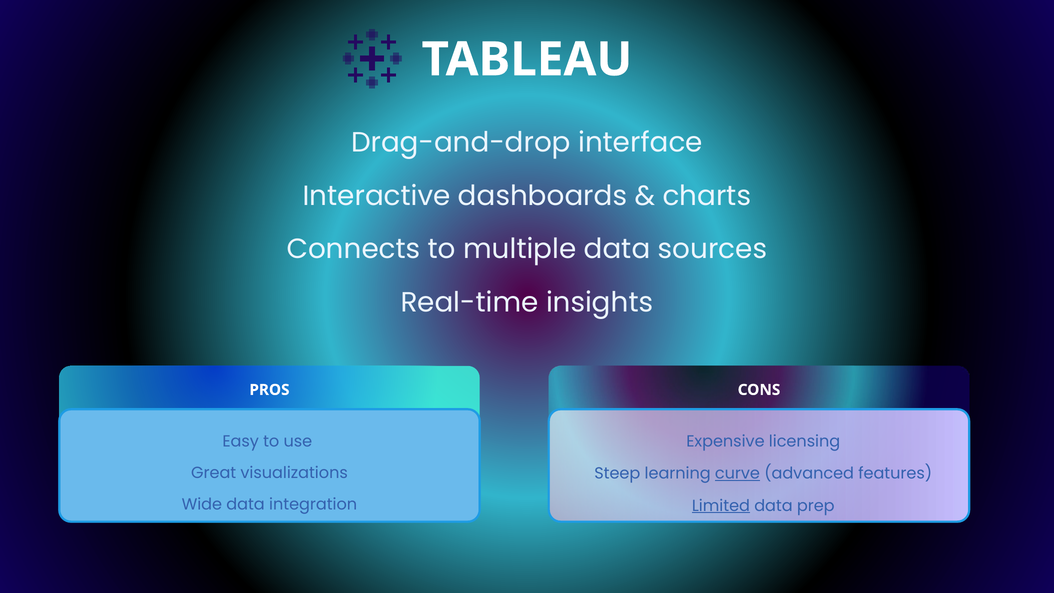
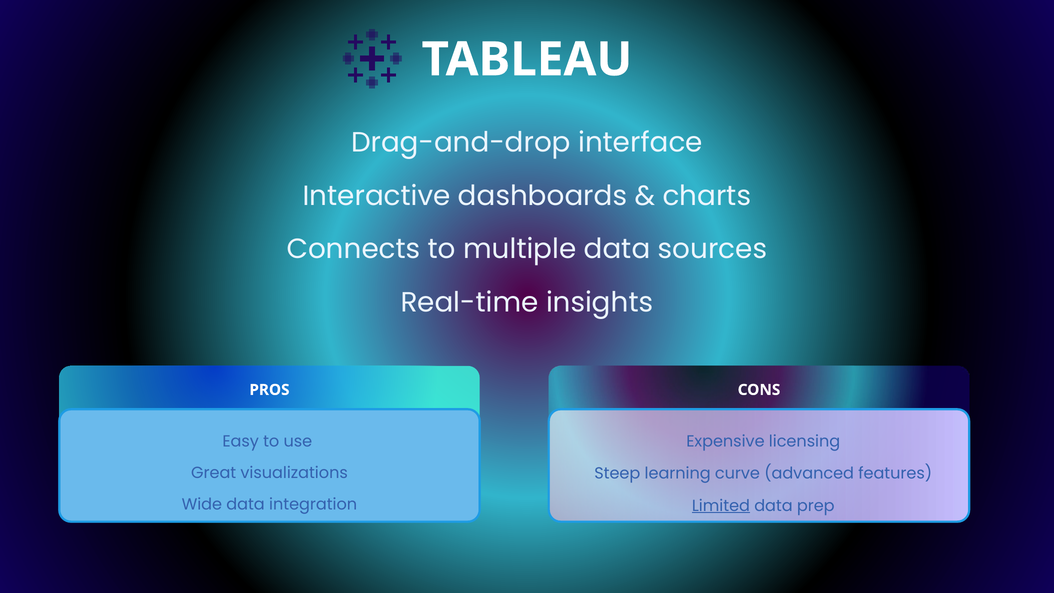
curve underline: present -> none (737, 473)
